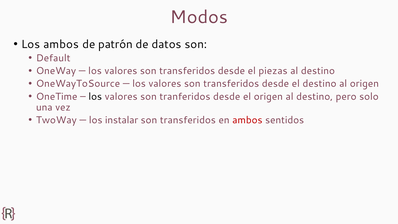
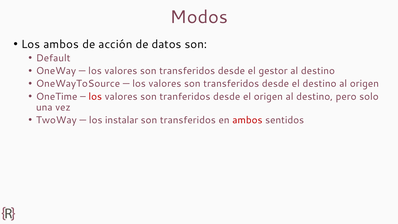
patrón: patrón -> acción (115, 44)
piezas: piezas -> gestor (273, 71)
los colour: black -> red (95, 96)
